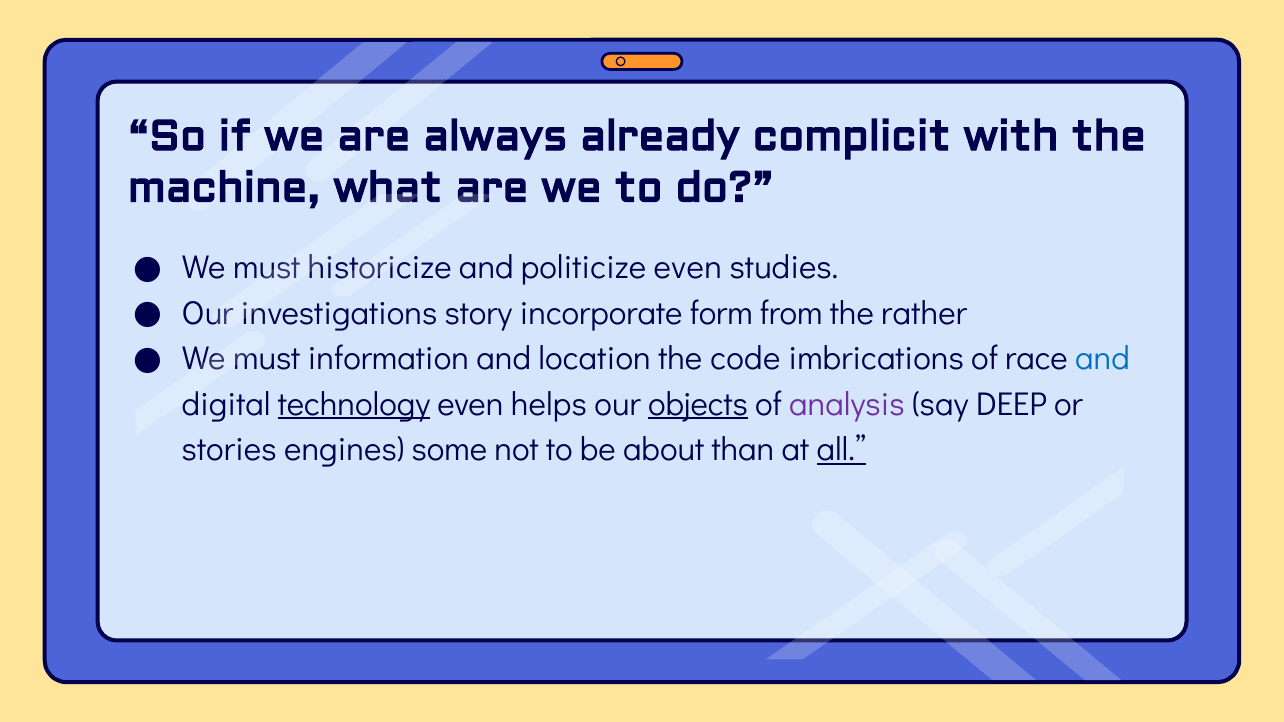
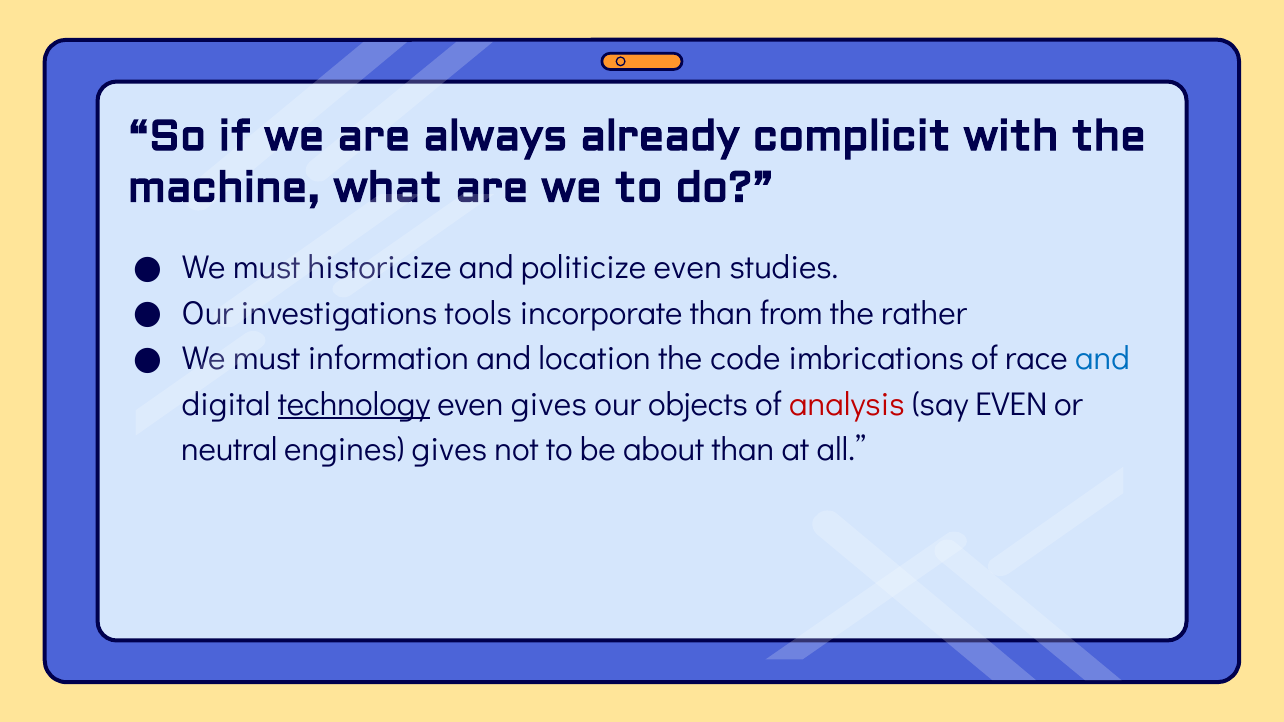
story: story -> tools (478, 313)
incorporate form: form -> than (721, 313)
even helps: helps -> gives (549, 404)
objects underline: present -> none (698, 404)
analysis colour: purple -> red (847, 404)
say DEEP: DEEP -> EVEN (1011, 404)
stories: stories -> neutral (229, 450)
engines some: some -> gives (449, 450)
all underline: present -> none (841, 450)
